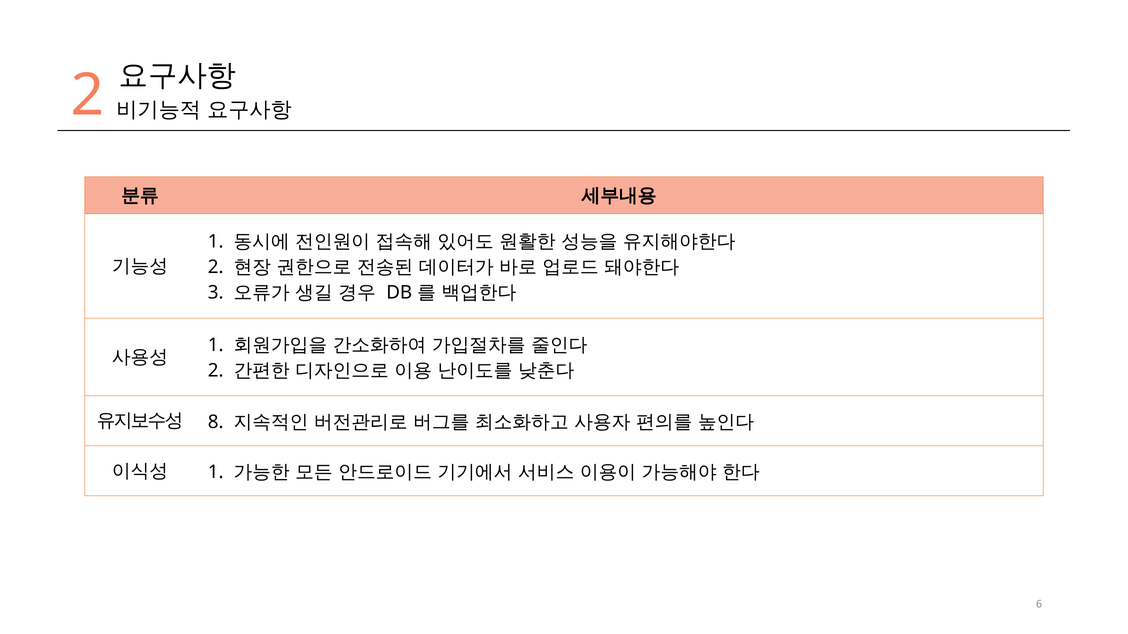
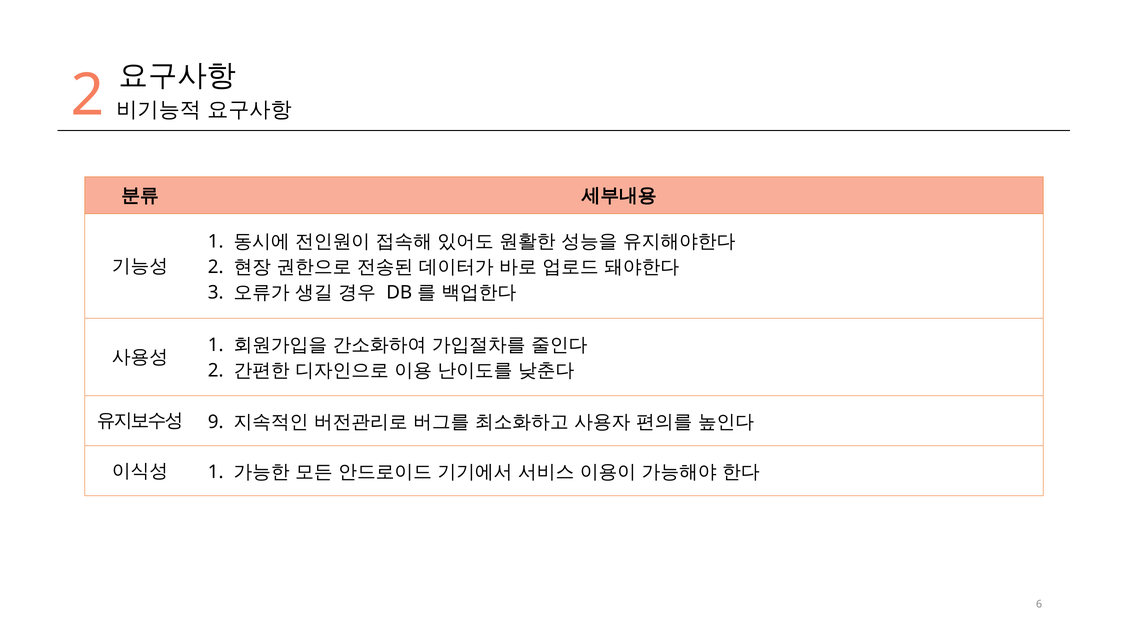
8: 8 -> 9 (216, 422)
